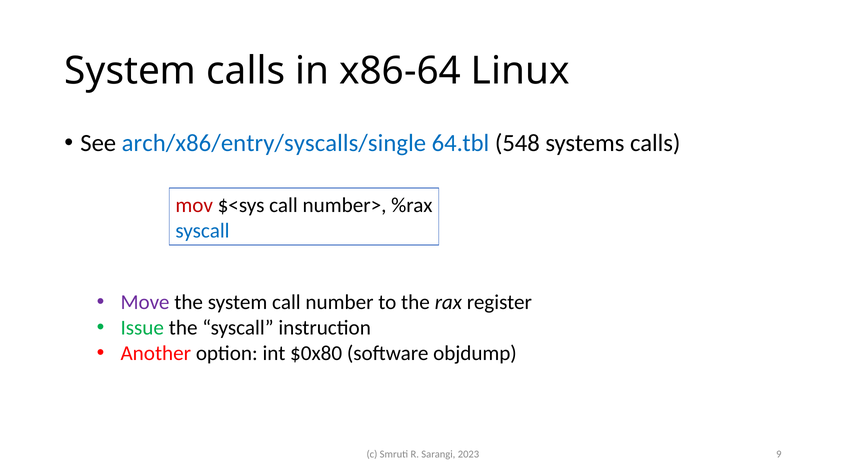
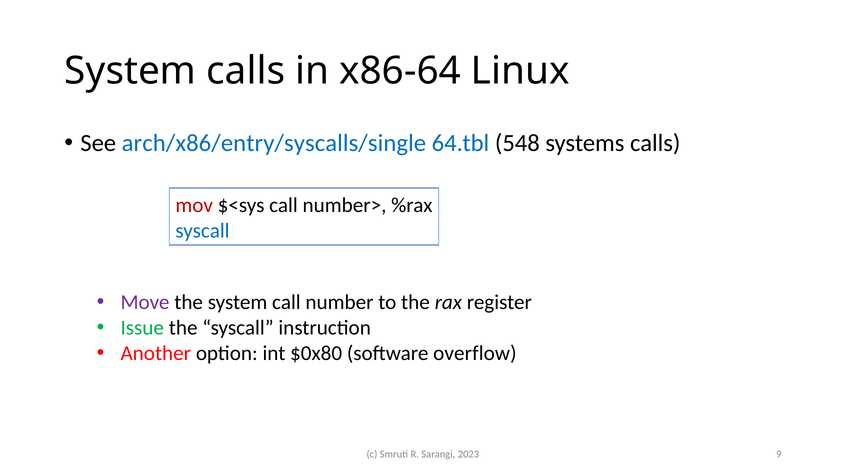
objdump: objdump -> overflow (475, 353)
